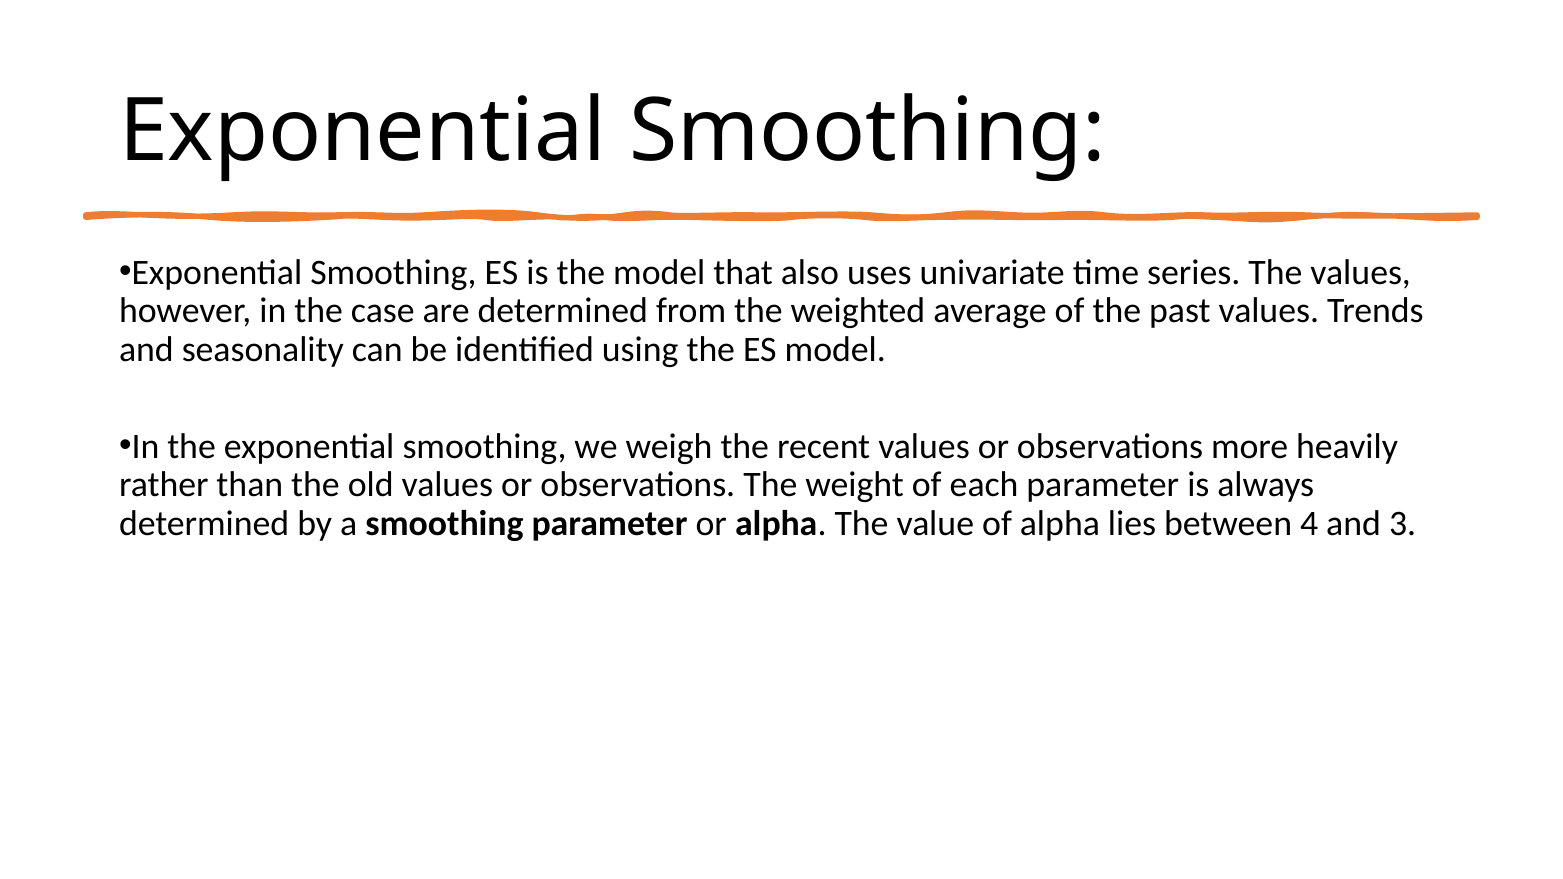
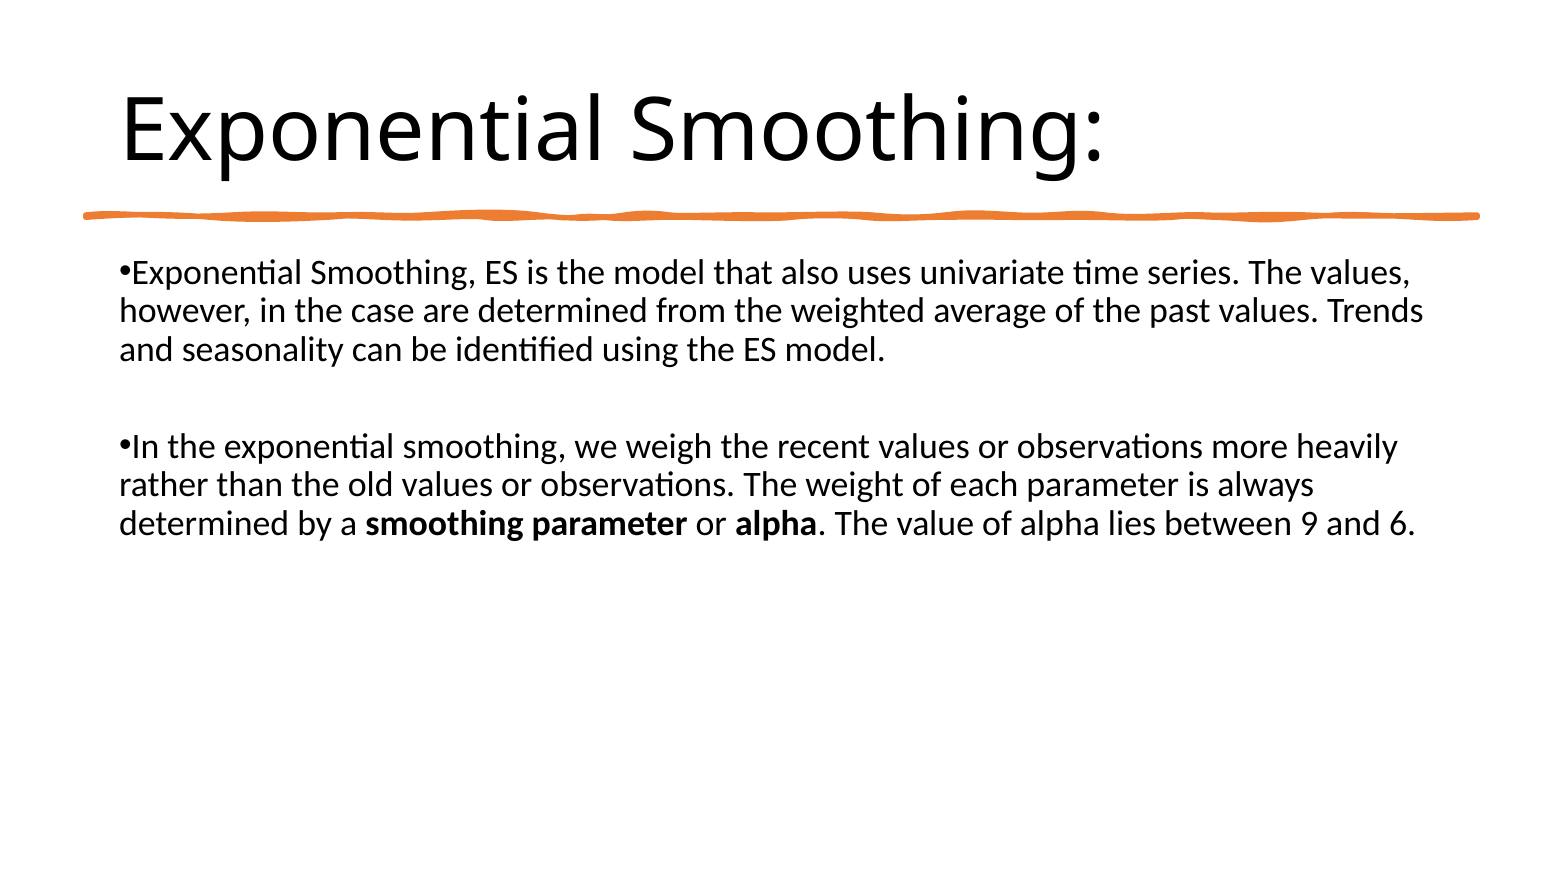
4: 4 -> 9 (1309, 524)
3: 3 -> 6 (1403, 524)
